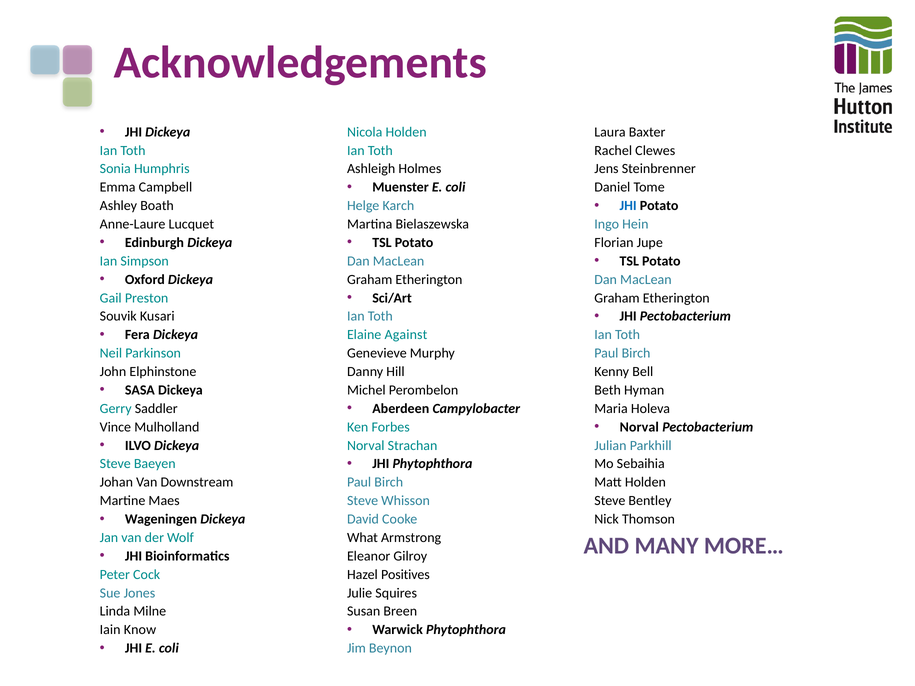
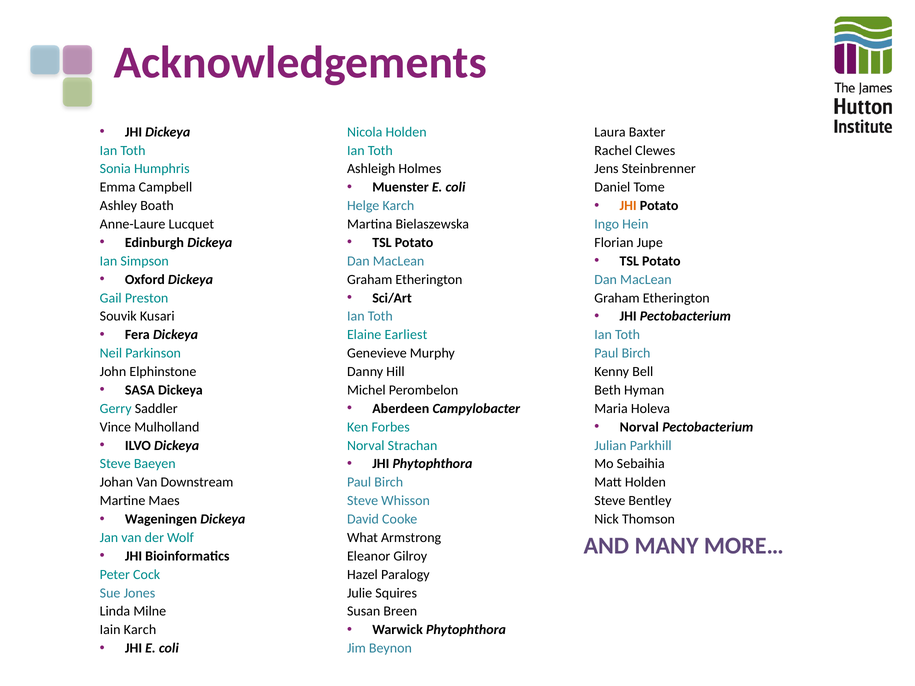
JHI colour: blue -> orange (628, 206)
Against: Against -> Earliest (406, 335)
Positives: Positives -> Paralogy (405, 575)
Iain Know: Know -> Karch (140, 630)
